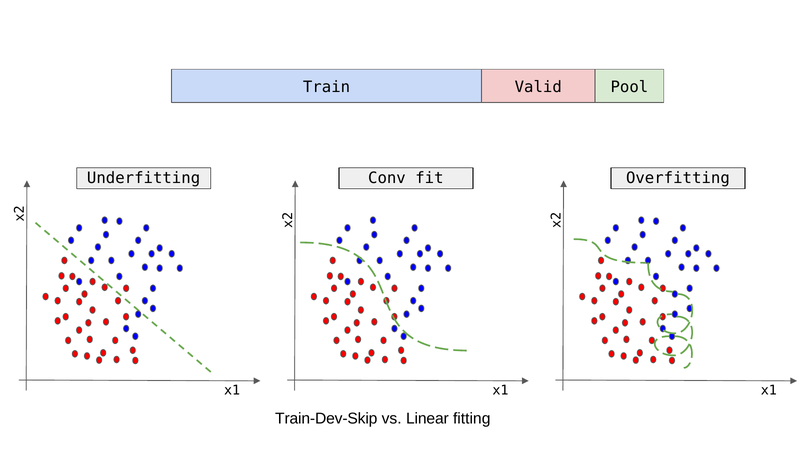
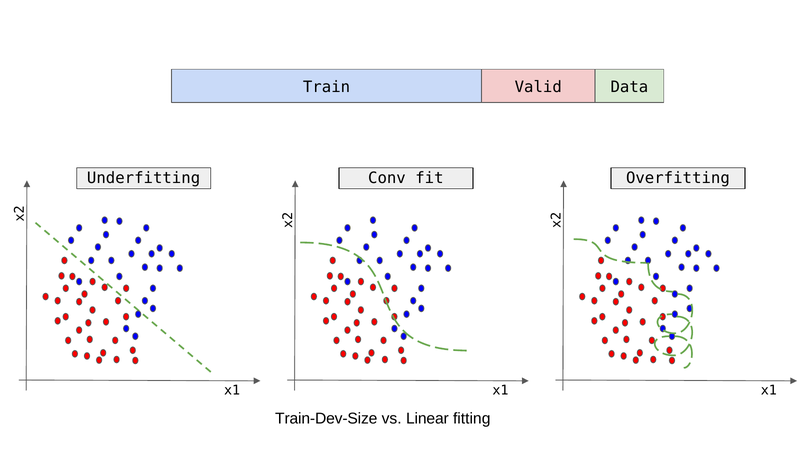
Pool: Pool -> Data (629, 87)
Train-Dev-Skip: Train-Dev-Skip -> Train-Dev-Size (326, 418)
